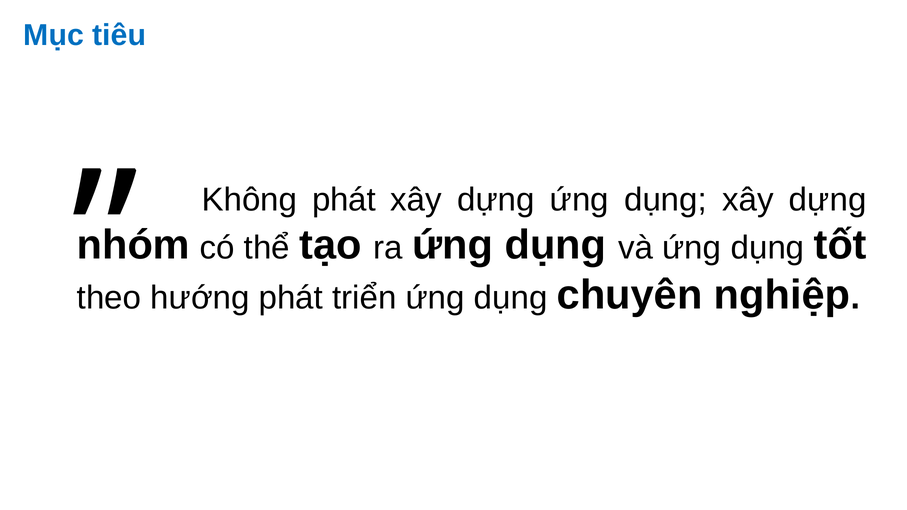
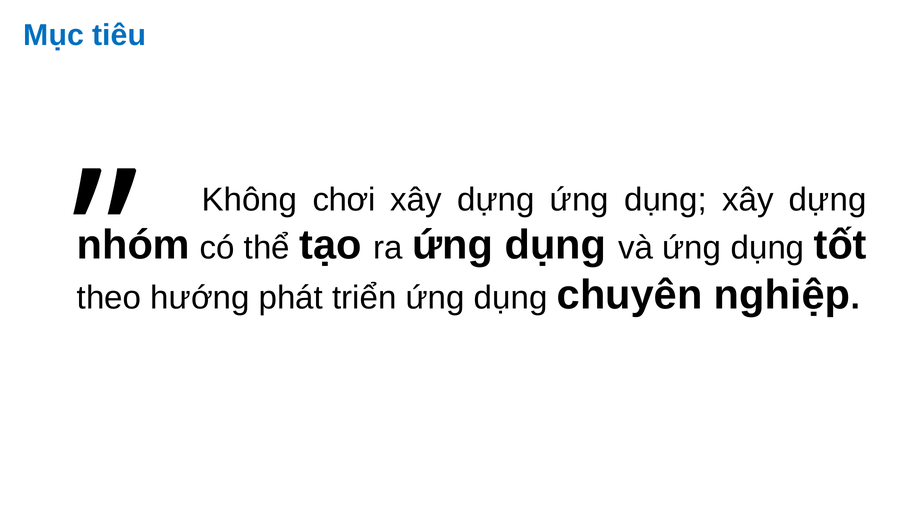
Không phát: phát -> chơi (344, 200)
